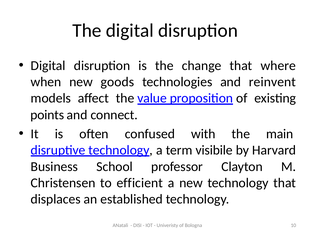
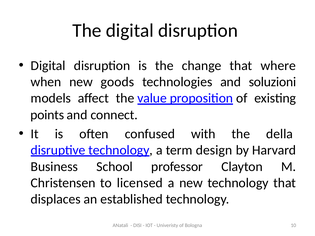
reinvent: reinvent -> soluzioni (273, 82)
main: main -> della (280, 134)
visibile: visibile -> design (214, 150)
efficient: efficient -> licensed (140, 183)
